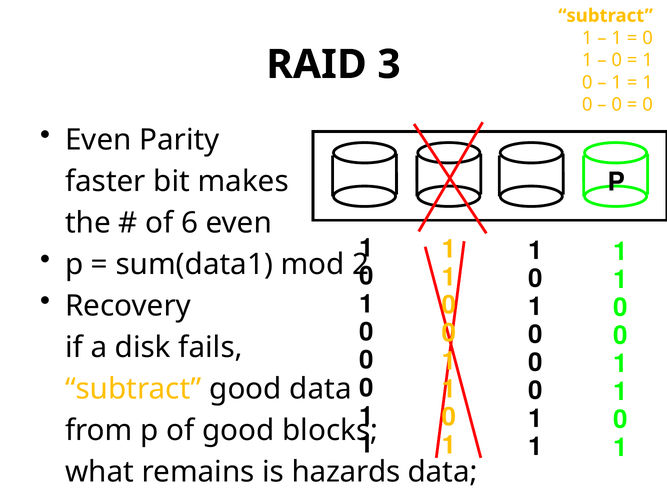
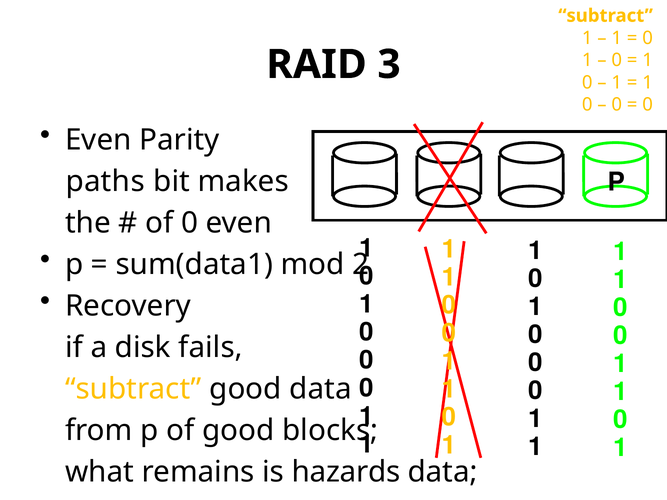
faster: faster -> paths (105, 181)
of 6: 6 -> 0 (190, 223)
